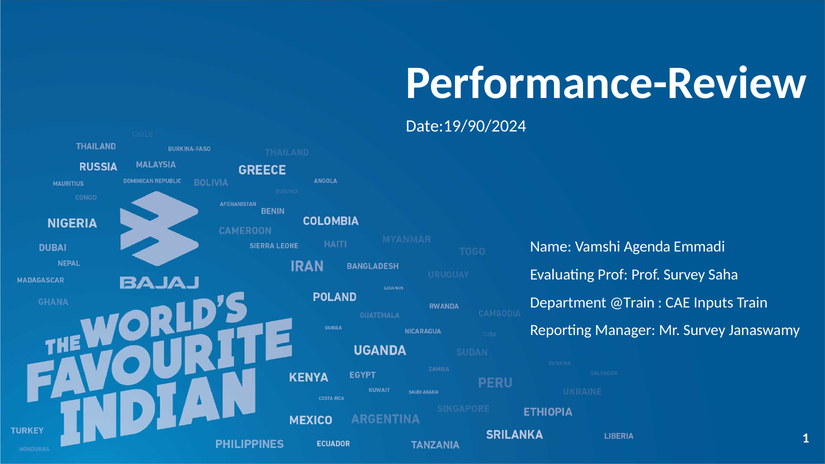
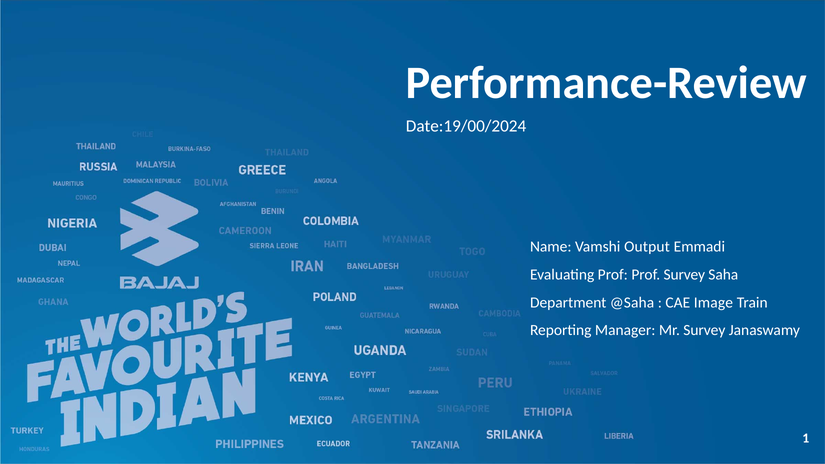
Date:19/90/2024: Date:19/90/2024 -> Date:19/00/2024 (466, 126)
Agenda: Agenda -> Output (647, 247)
@Train: @Train -> @Saha (632, 302)
Inputs: Inputs -> Image (713, 302)
